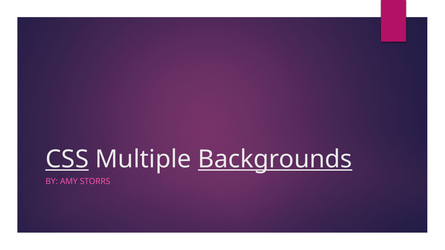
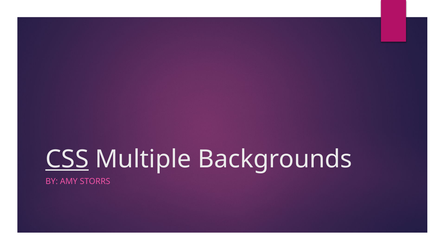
Backgrounds underline: present -> none (275, 159)
